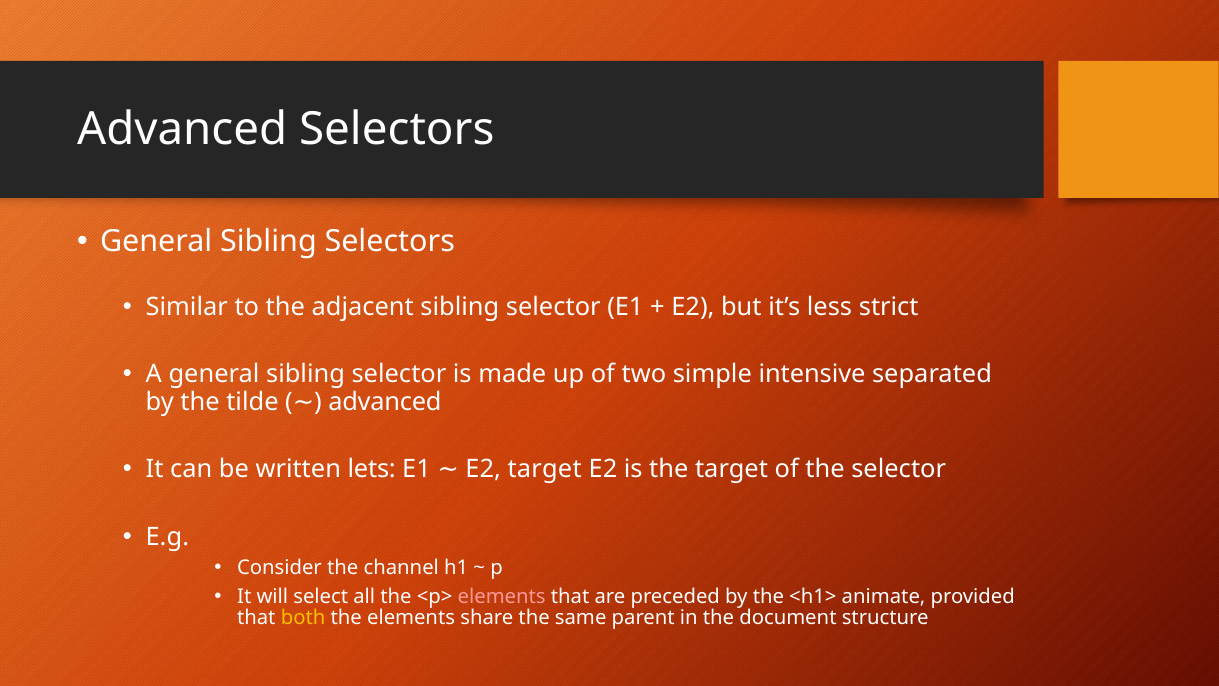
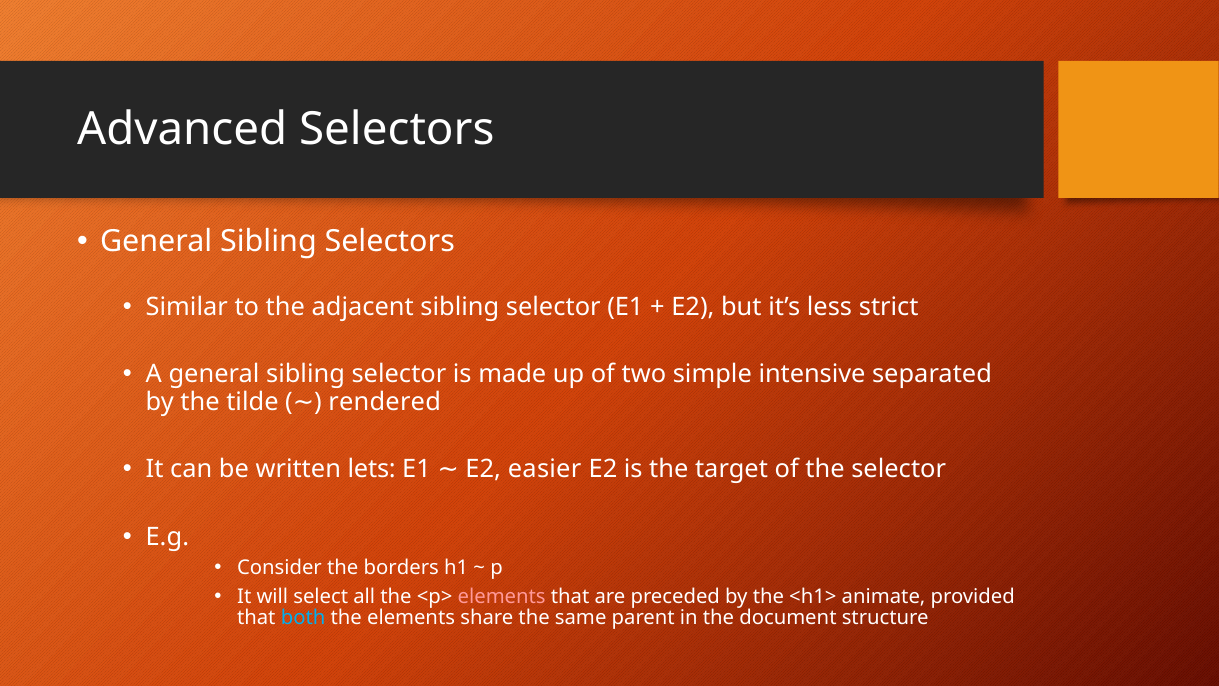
advanced: advanced -> rendered (385, 402)
E2 target: target -> easier (545, 469)
channel: channel -> borders (401, 568)
both colour: yellow -> light blue (303, 618)
